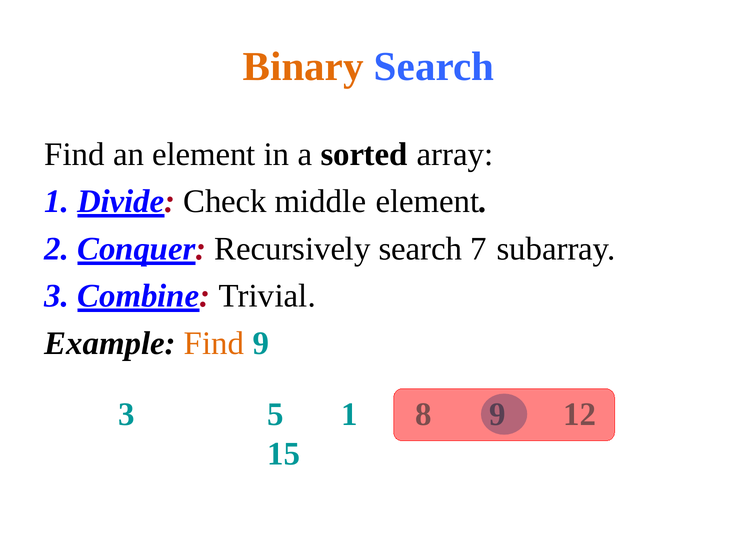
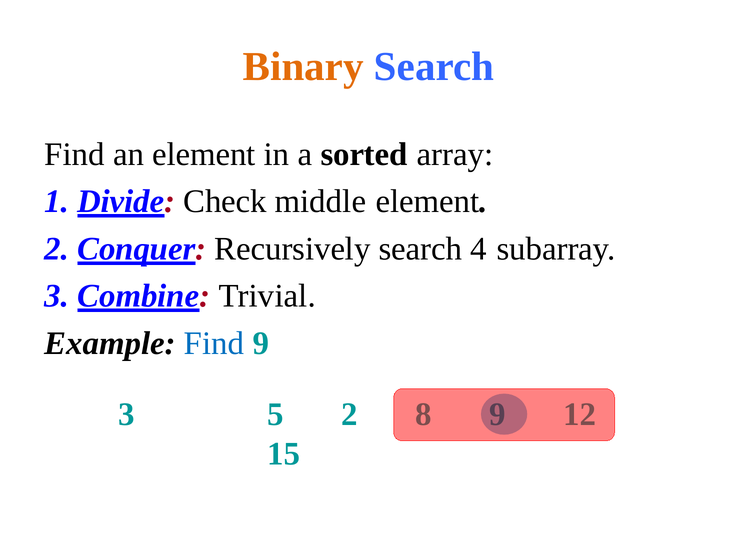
7: 7 -> 4 (478, 249)
Find colour: orange -> blue (214, 343)
1: 1 -> 2 (350, 414)
